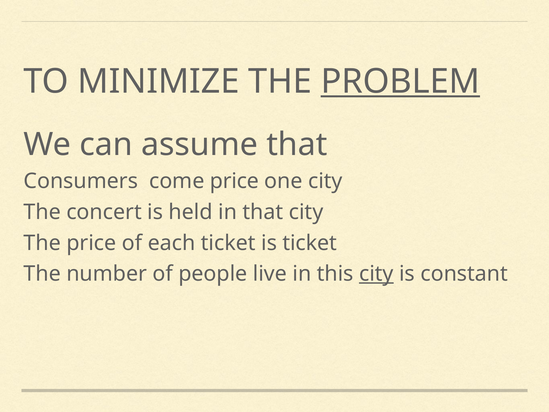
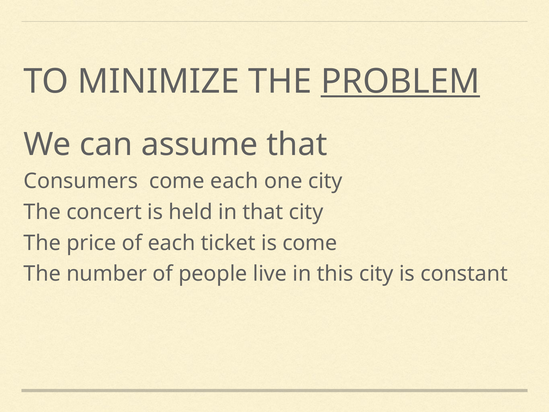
come price: price -> each (234, 181)
is ticket: ticket -> come (310, 243)
city underline: present -> none (376, 274)
